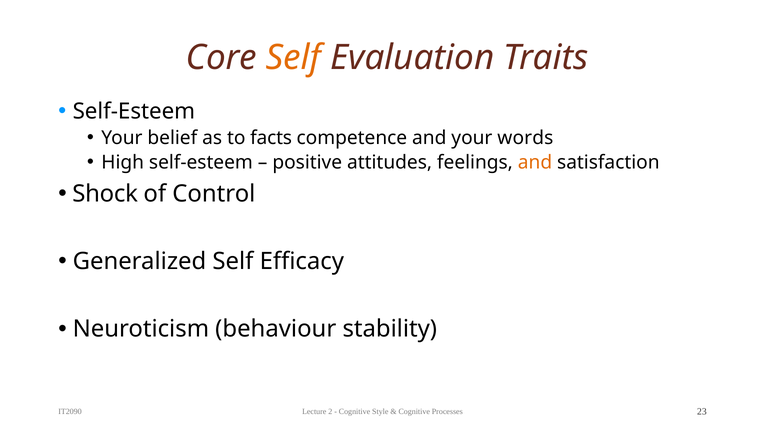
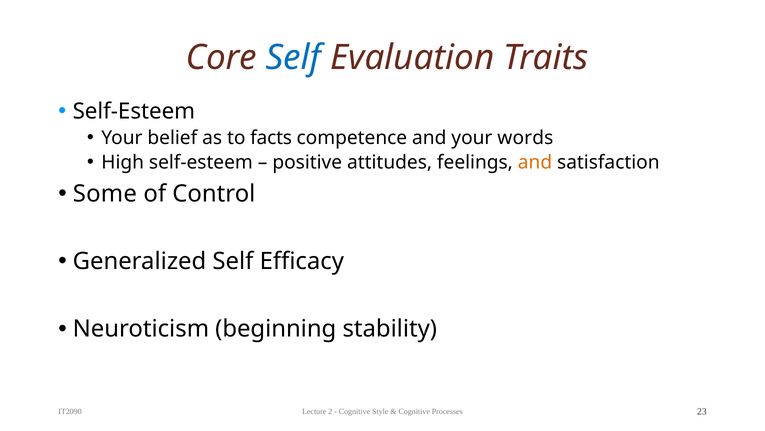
Self colour: orange -> blue (293, 57)
Shock: Shock -> Some (105, 193)
behaviour: behaviour -> beginning (276, 328)
